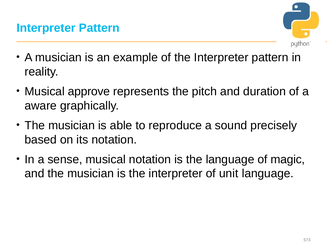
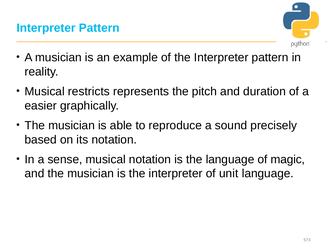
approve: approve -> restricts (89, 91)
aware: aware -> easier (41, 105)
